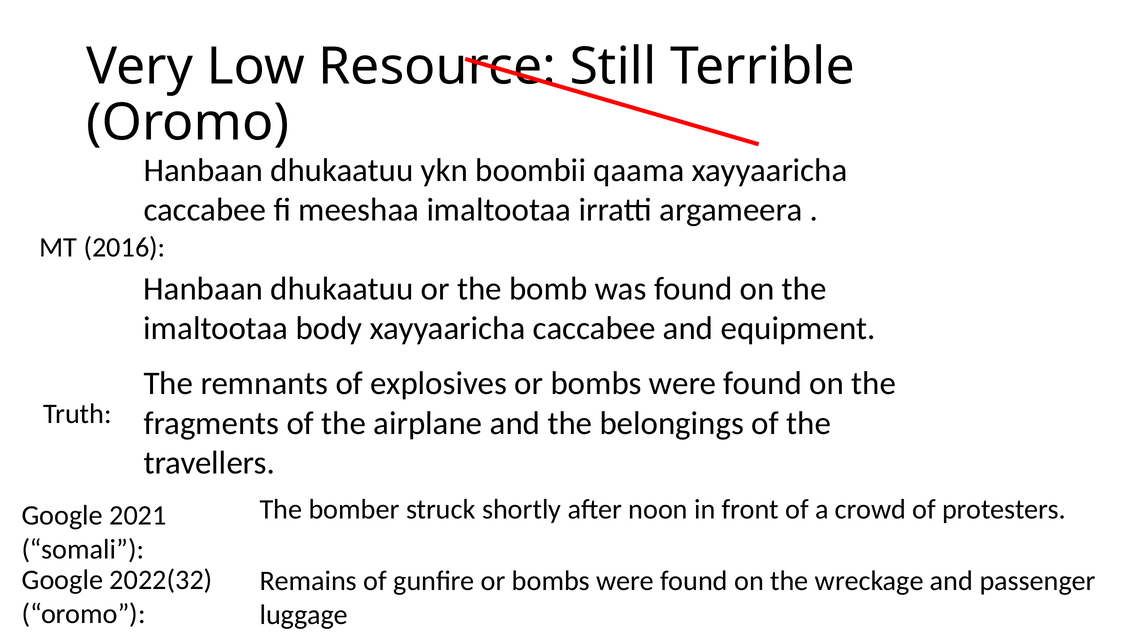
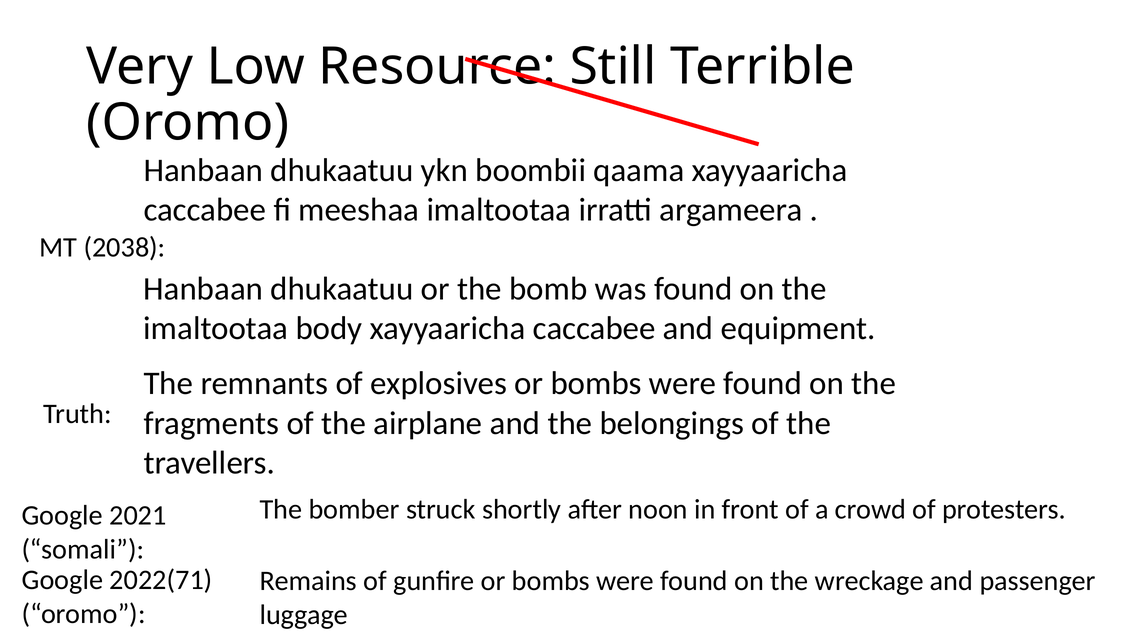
2016: 2016 -> 2038 (125, 248)
2022(32: 2022(32 -> 2022(71 (161, 581)
